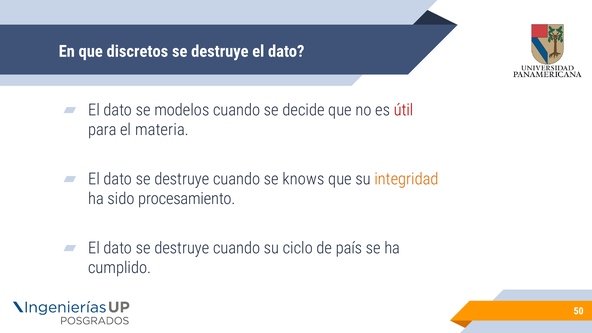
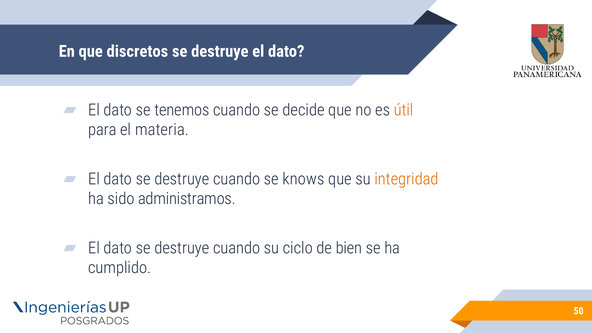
modelos: modelos -> tenemos (182, 110)
útil colour: red -> orange (404, 110)
procesamiento: procesamiento -> administramos (187, 199)
país: país -> bien (349, 248)
